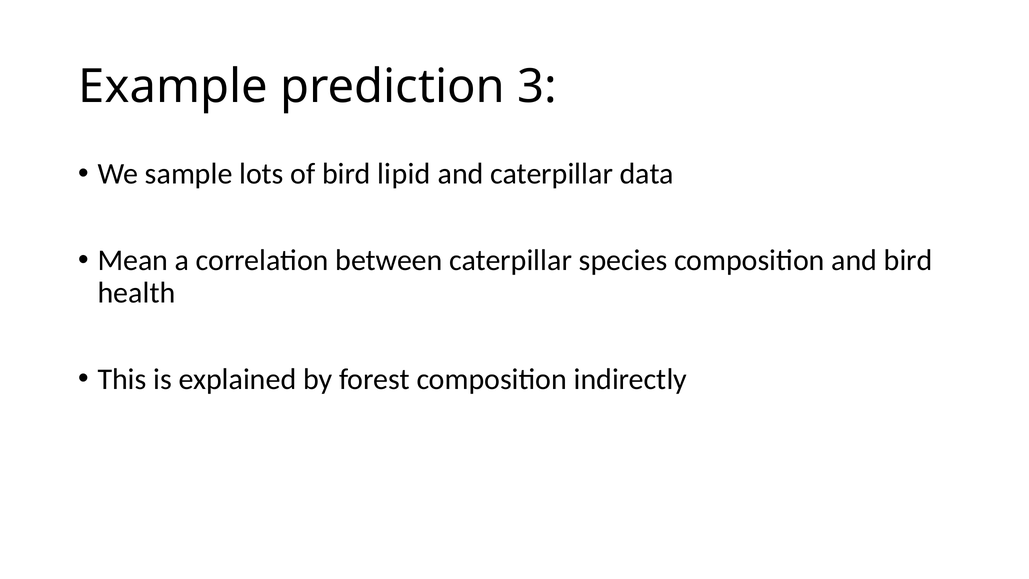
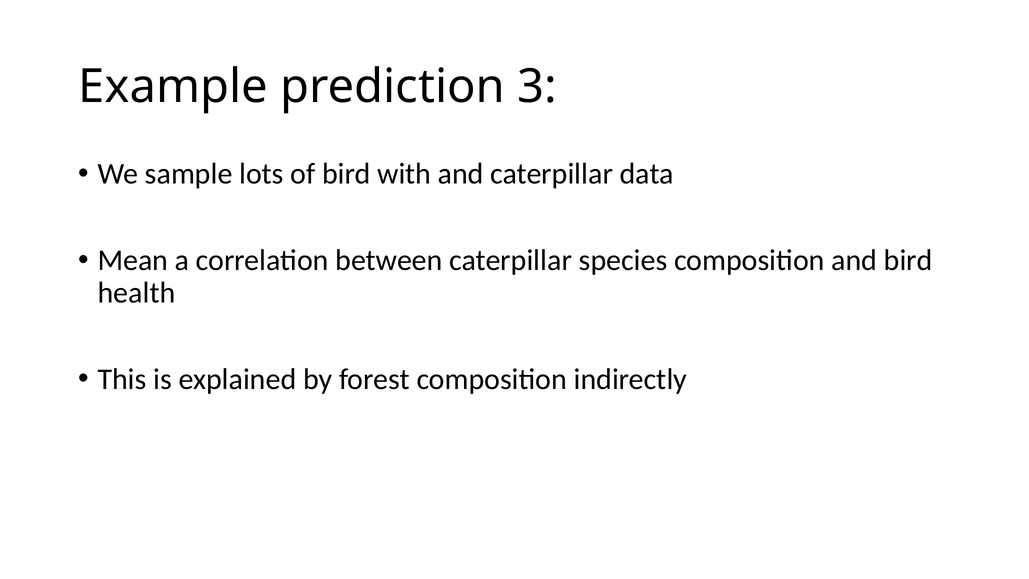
lipid: lipid -> with (404, 174)
